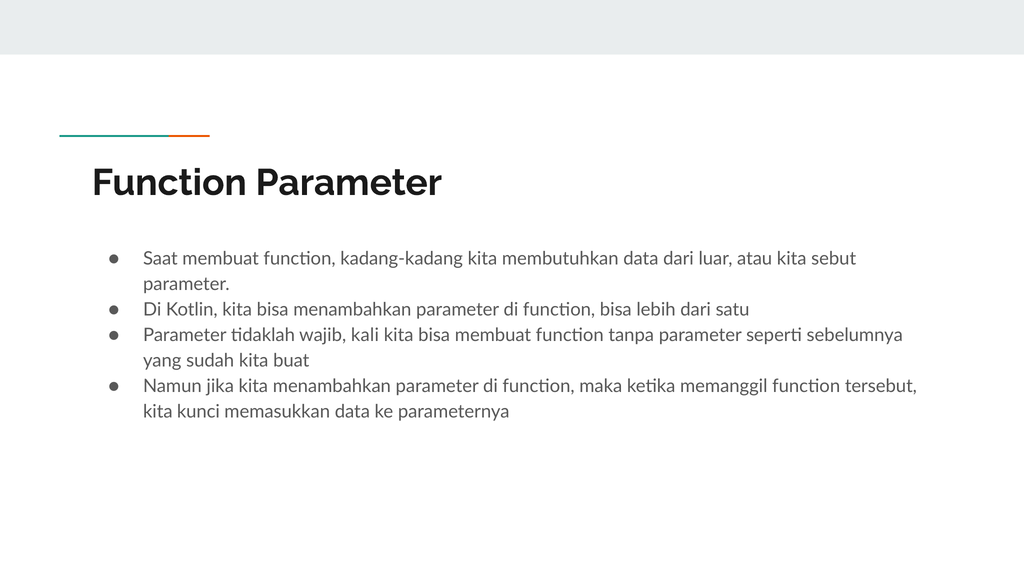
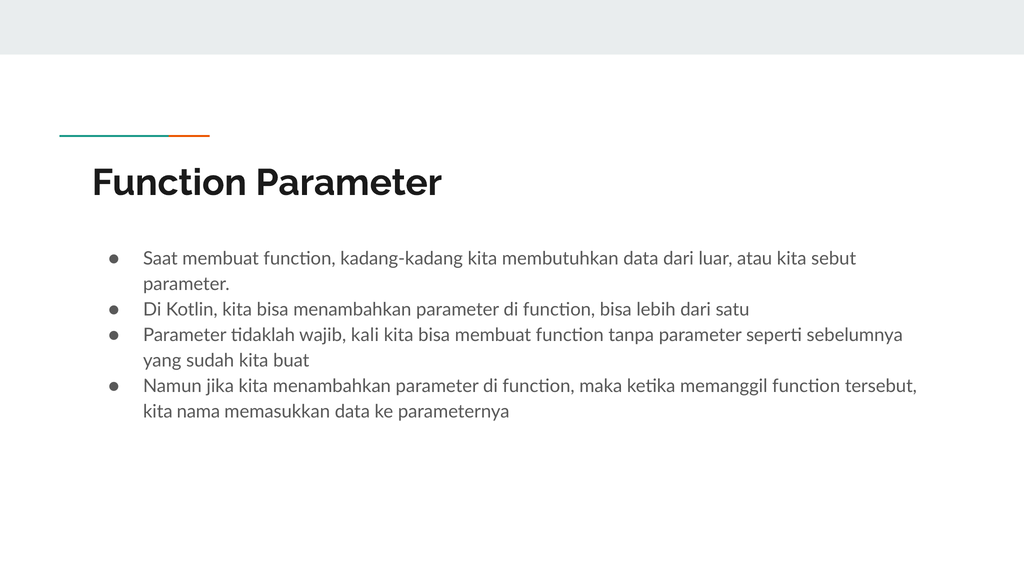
kunci: kunci -> nama (198, 412)
